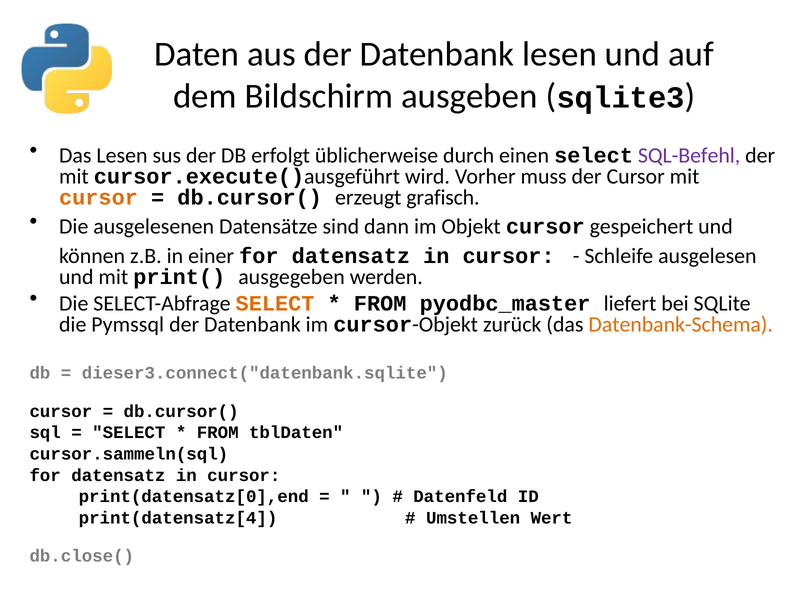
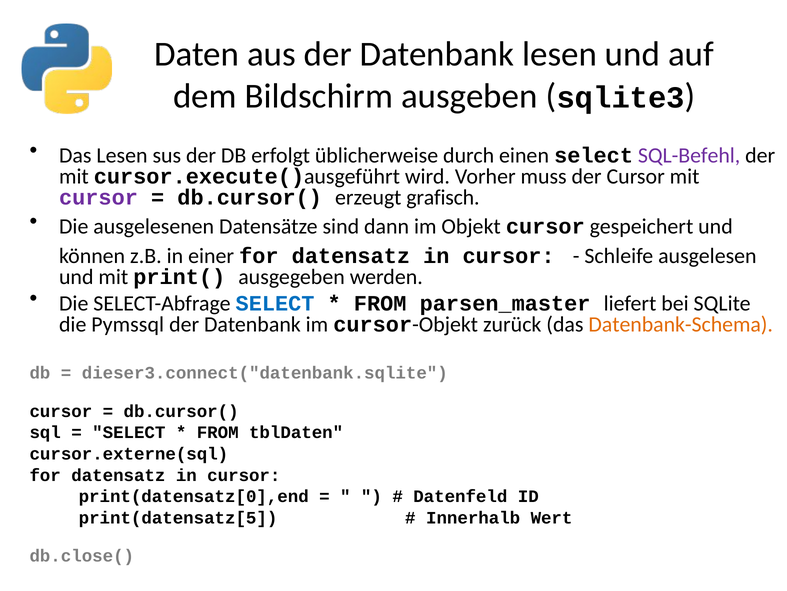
cursor colour: orange -> purple (98, 197)
SELECT colour: orange -> blue (275, 303)
pyodbc_master: pyodbc_master -> parsen_master (505, 303)
cursor.sammeln(sql: cursor.sammeln(sql -> cursor.externe(sql (129, 453)
print(datensatz[4: print(datensatz[4 -> print(datensatz[5 (178, 517)
Umstellen: Umstellen -> Innerhalb (473, 517)
